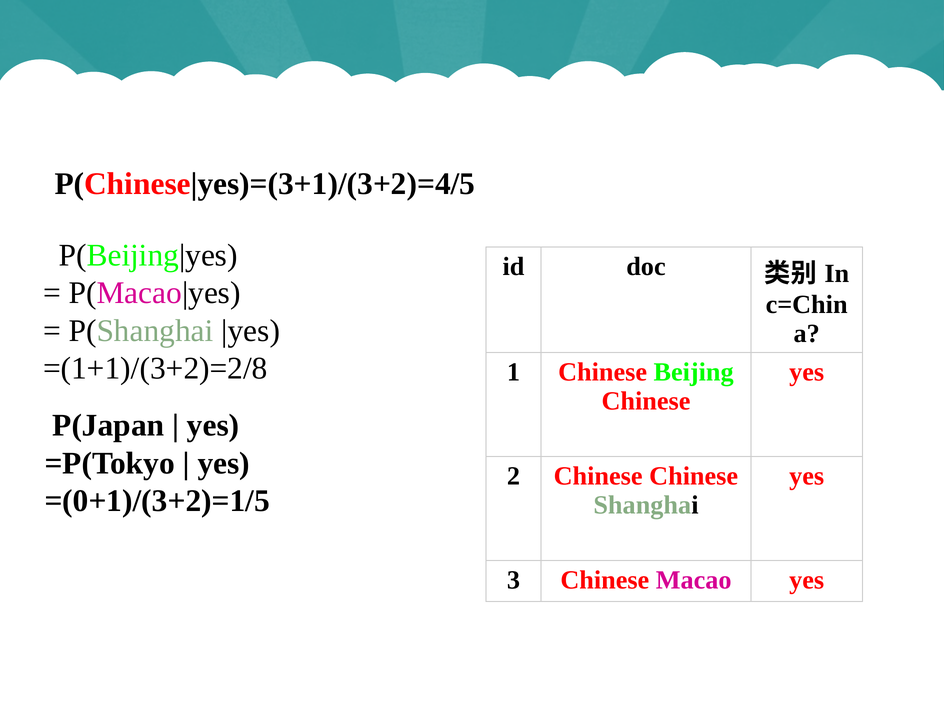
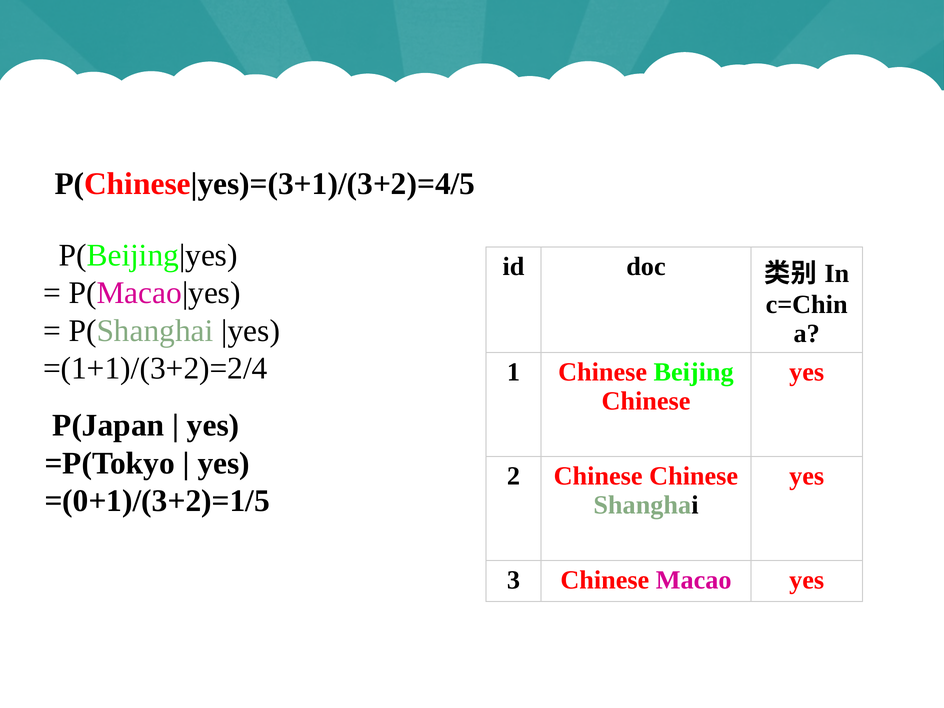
=(1+1)/(3+2)=2/8: =(1+1)/(3+2)=2/8 -> =(1+1)/(3+2)=2/4 (155, 369)
